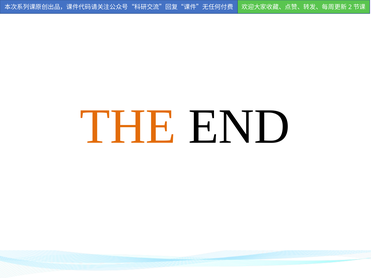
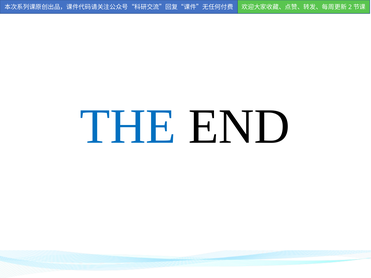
THE colour: orange -> blue (128, 127)
